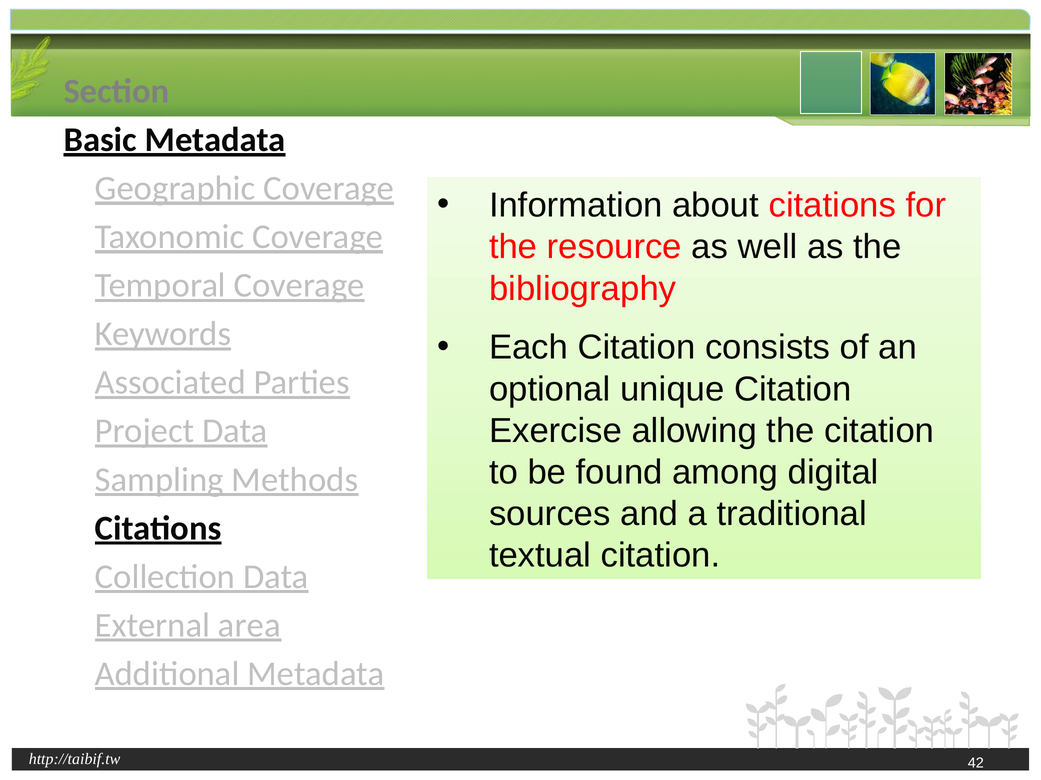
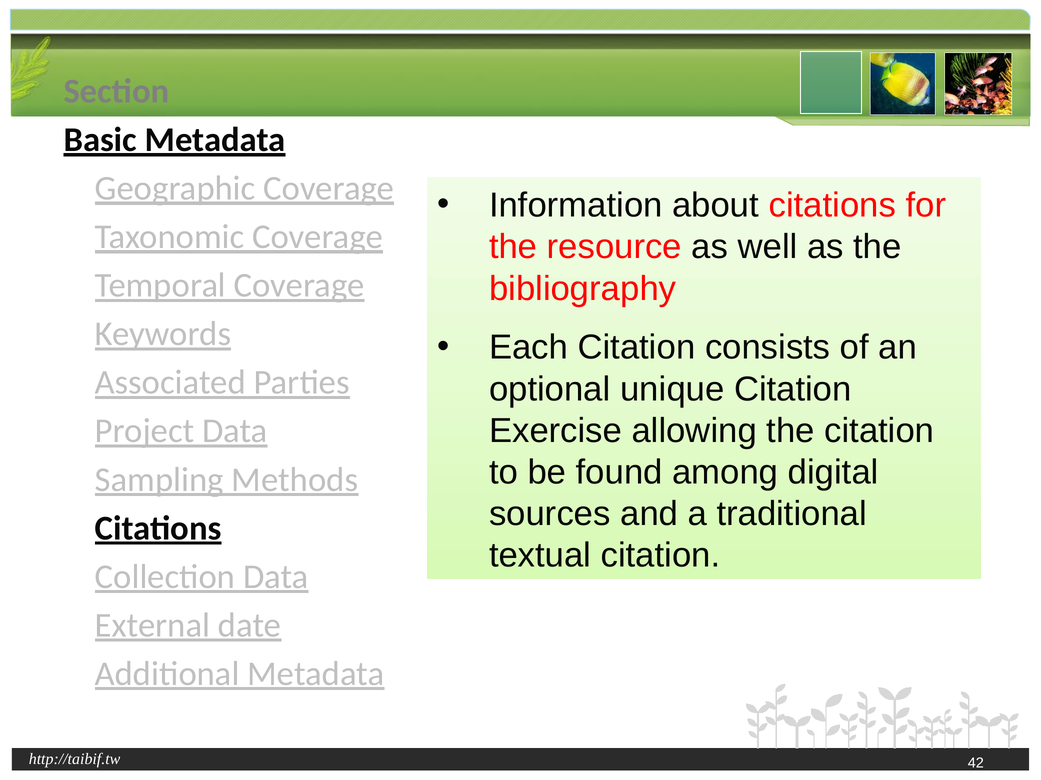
area: area -> date (250, 626)
